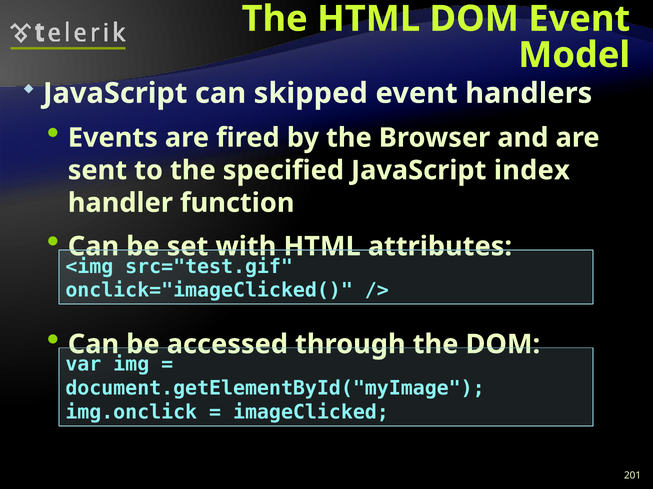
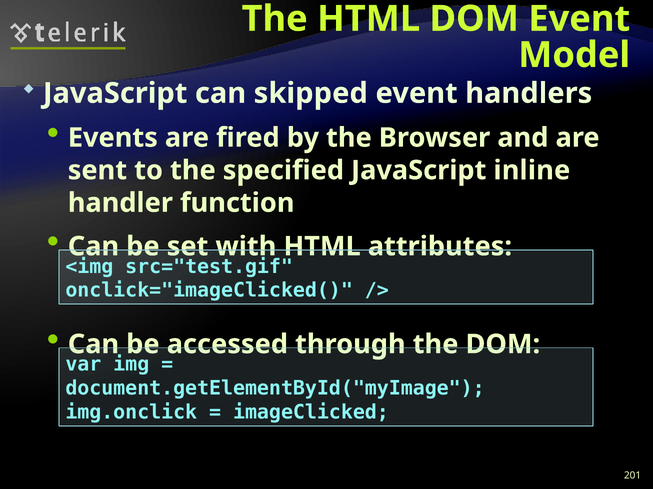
index: index -> inline (532, 171)
